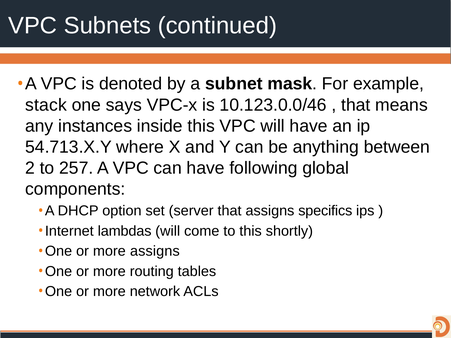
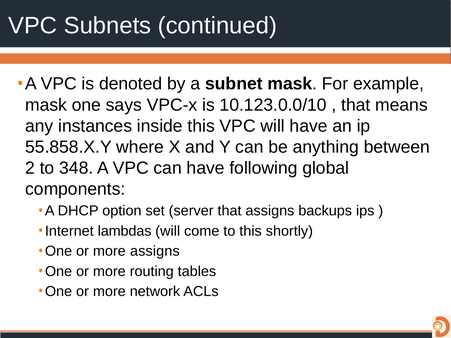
stack: stack -> mask (46, 105)
10.123.0.0/46: 10.123.0.0/46 -> 10.123.0.0/10 (273, 105)
54.713.X.Y: 54.713.X.Y -> 55.858.X.Y (68, 147)
257: 257 -> 348 (76, 168)
specifics: specifics -> backups (325, 211)
